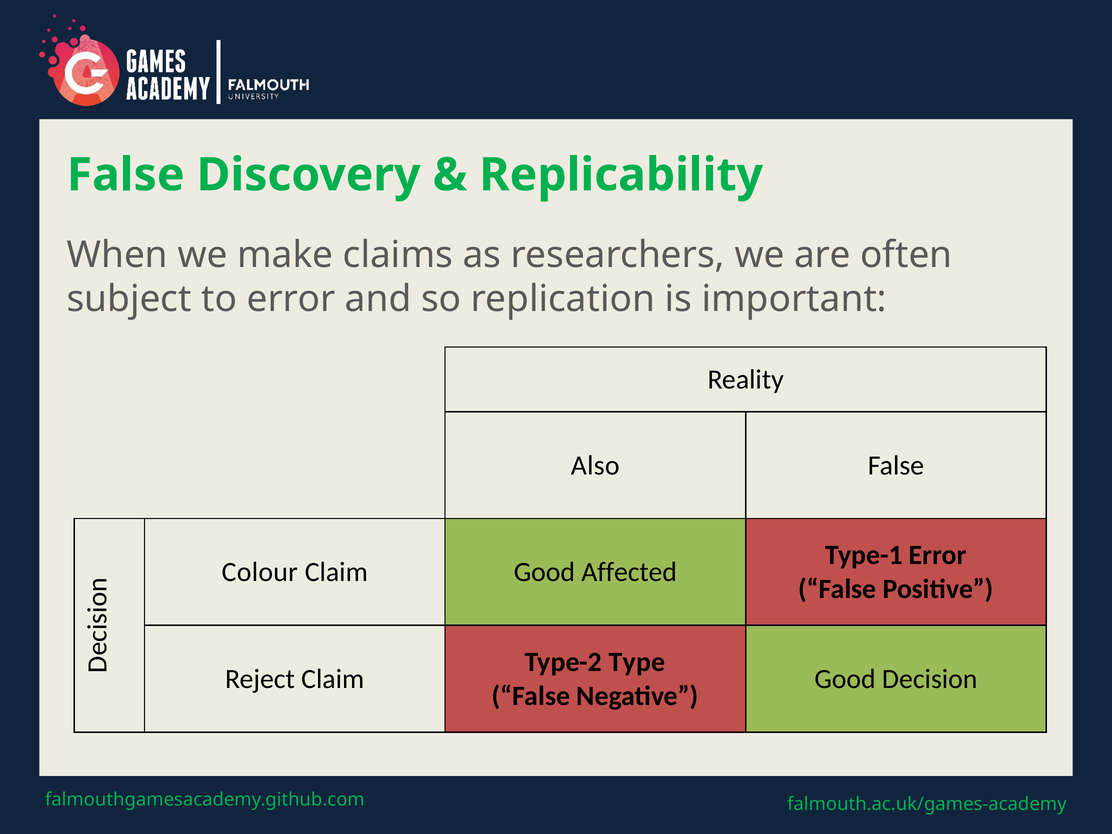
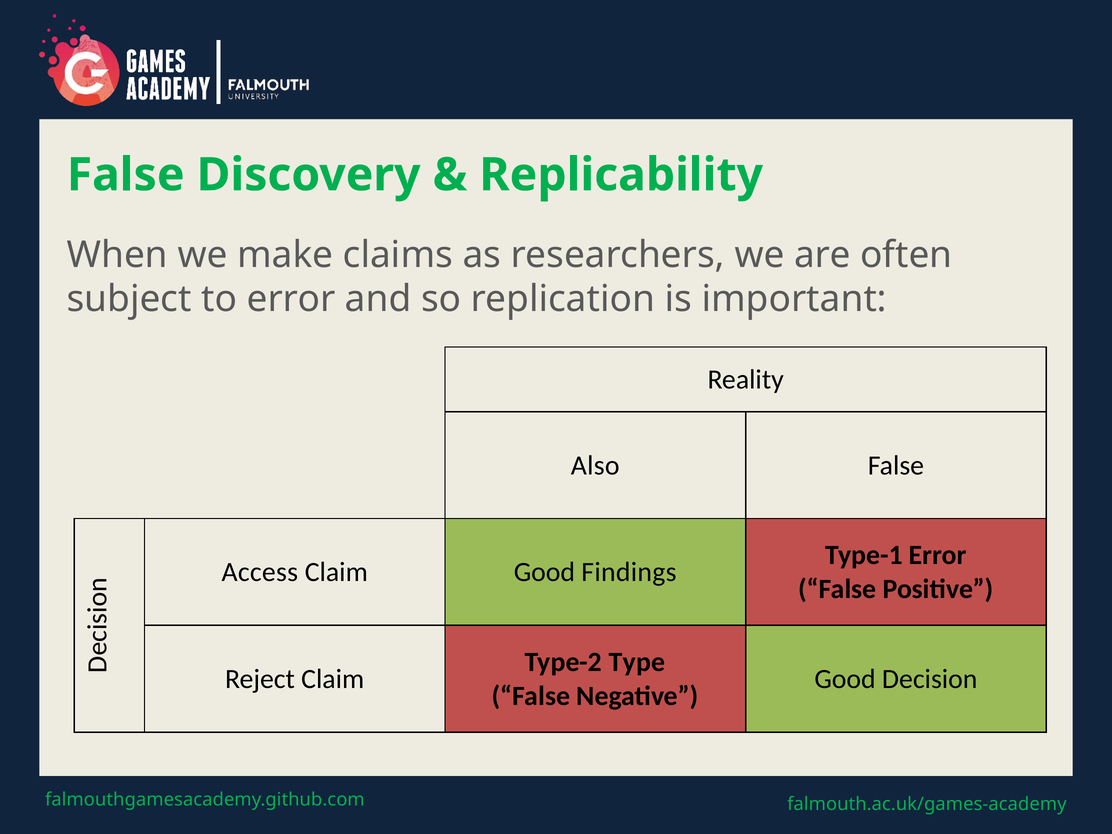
Colour: Colour -> Access (260, 572)
Affected: Affected -> Findings (629, 572)
